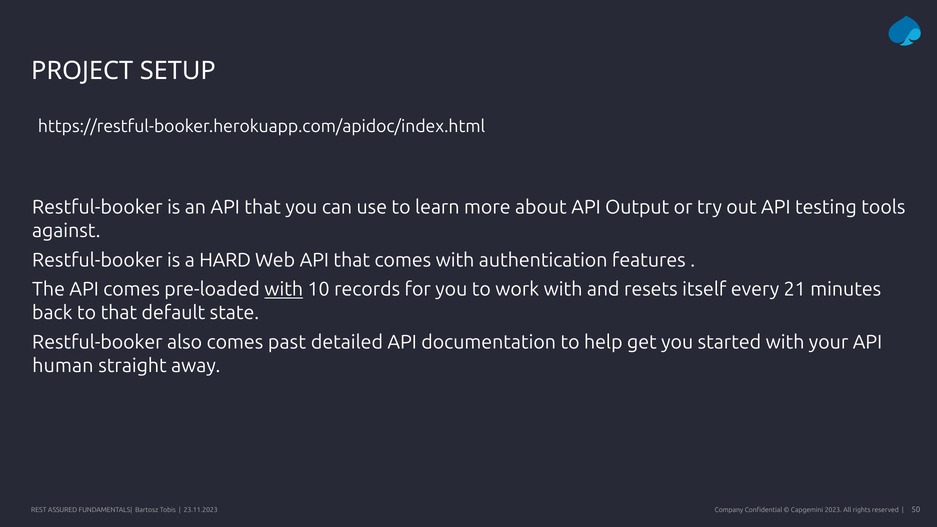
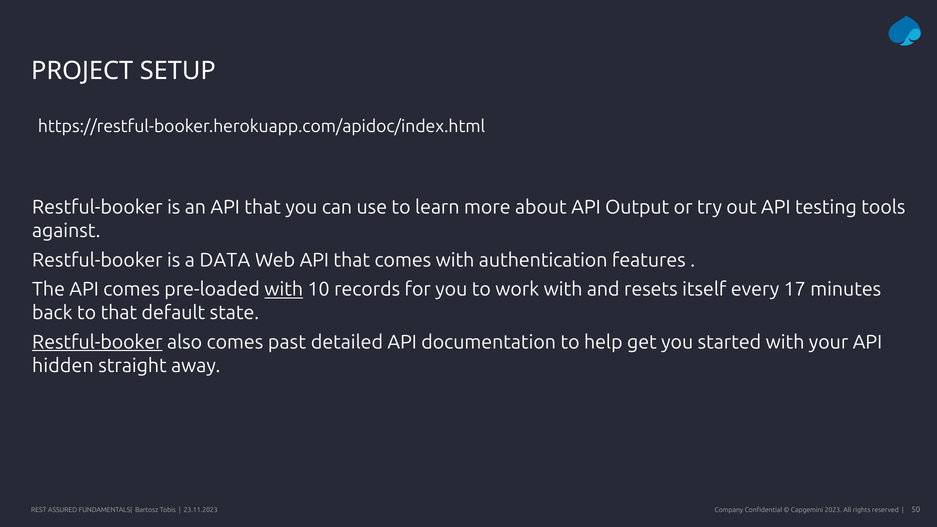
HARD: HARD -> DATA (225, 260)
21: 21 -> 17 (795, 289)
Restful-booker underline: none -> present (97, 342)
human: human -> hidden (63, 366)
